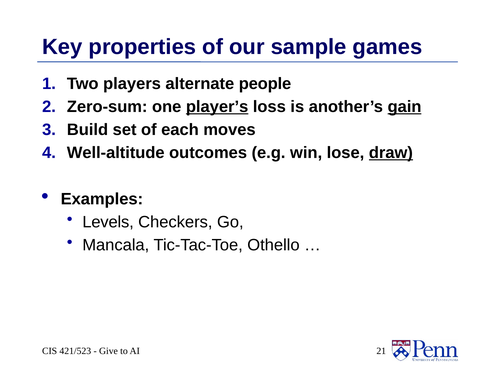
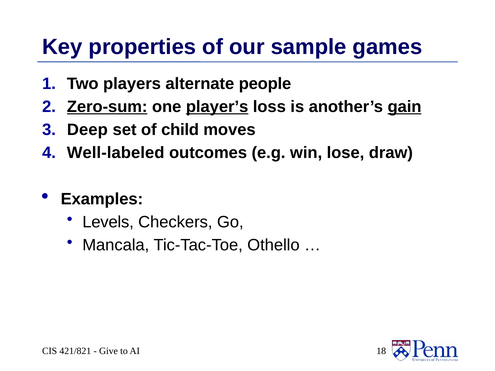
Zero-sum underline: none -> present (107, 107)
Build: Build -> Deep (87, 130)
each: each -> child (180, 130)
Well-altitude: Well-altitude -> Well-labeled (116, 153)
draw underline: present -> none (391, 153)
421/523: 421/523 -> 421/821 (75, 351)
21: 21 -> 18 (381, 351)
